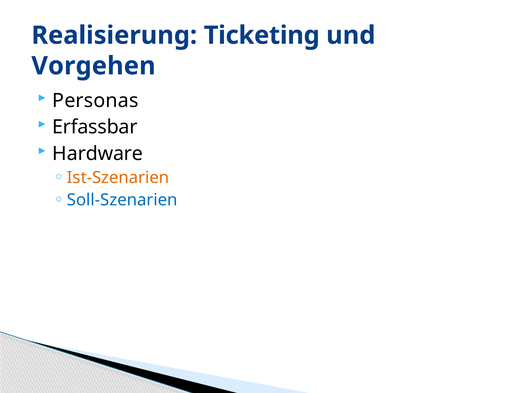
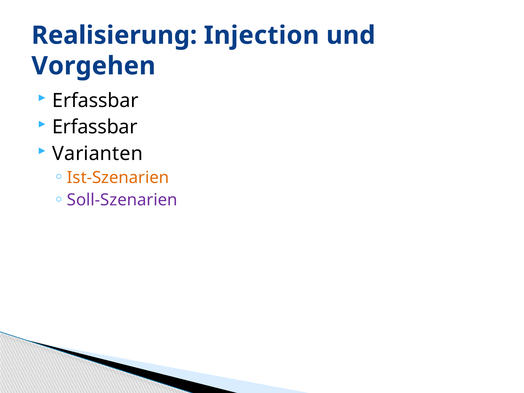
Ticketing: Ticketing -> Injection (261, 35)
Personas: Personas -> Erfassbar (95, 101)
Hardware: Hardware -> Varianten (98, 154)
Soll-Szenarien colour: blue -> purple (122, 200)
